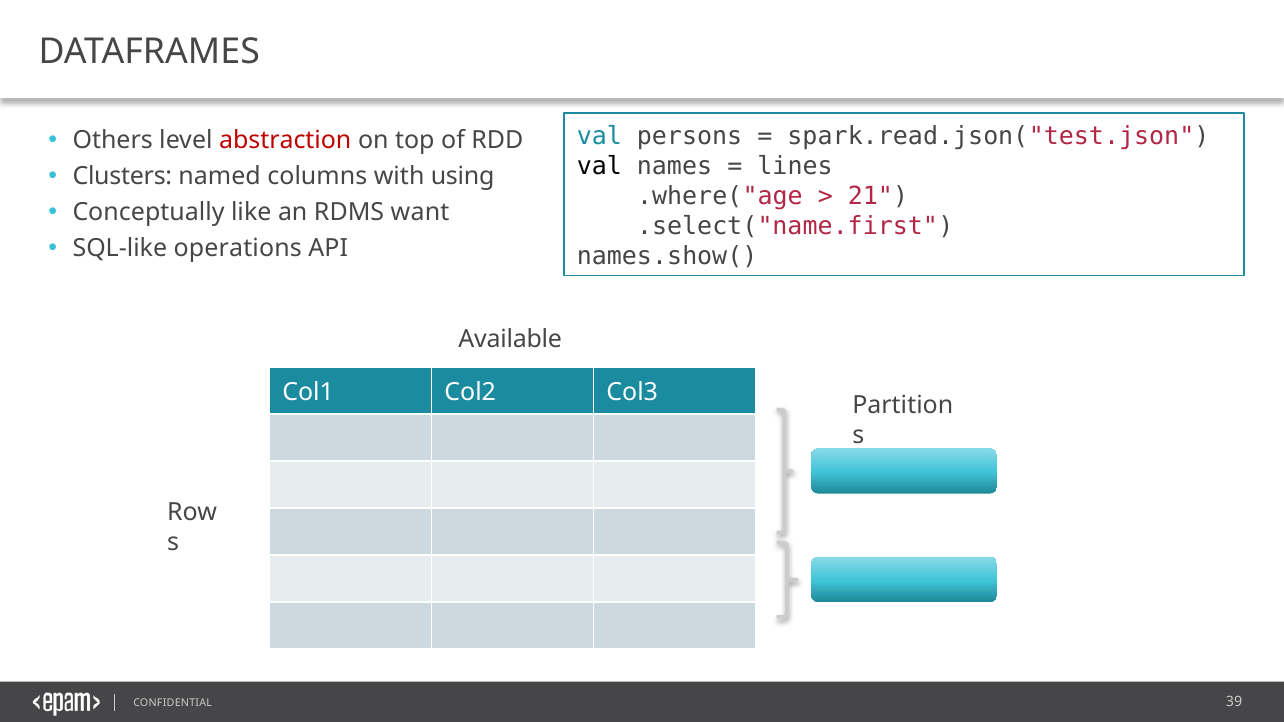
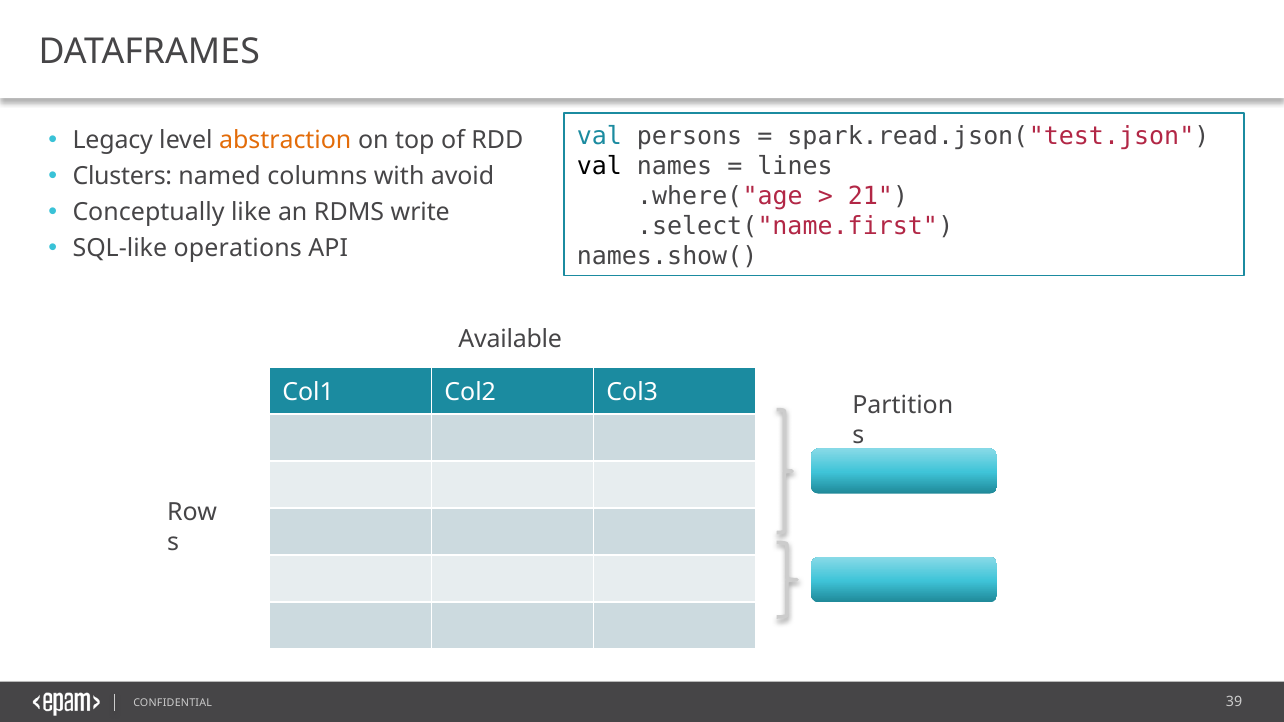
Others: Others -> Legacy (113, 141)
abstraction colour: red -> orange (285, 141)
using: using -> avoid (463, 177)
want: want -> write (420, 212)
